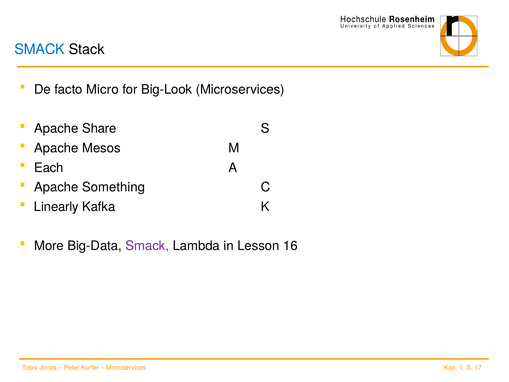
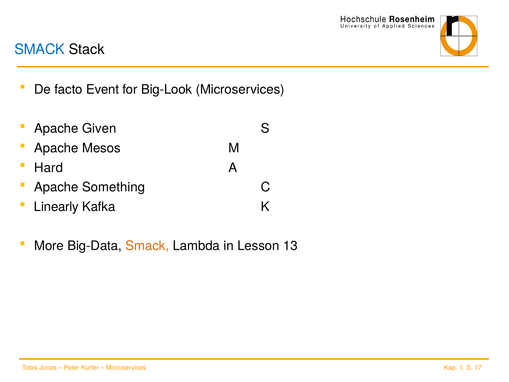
Micro: Micro -> Event (103, 89)
Share: Share -> Given (99, 128)
Each: Each -> Hard (49, 168)
Smack colour: purple -> orange (147, 246)
16: 16 -> 13 (290, 246)
